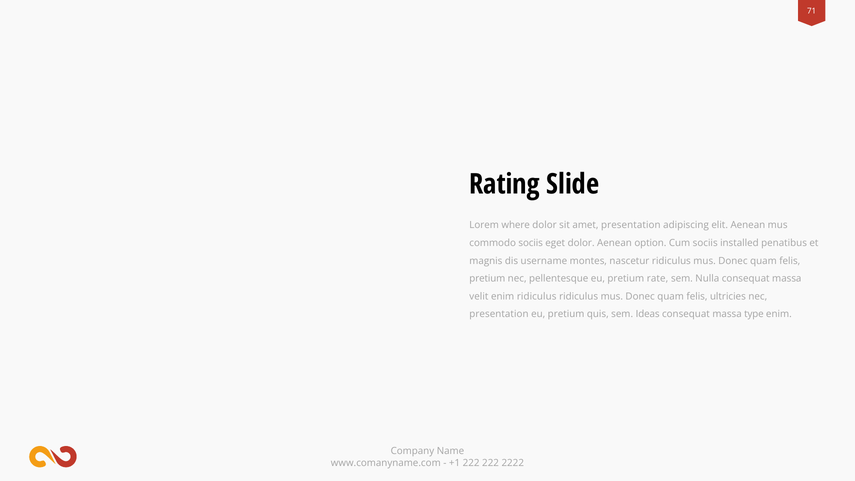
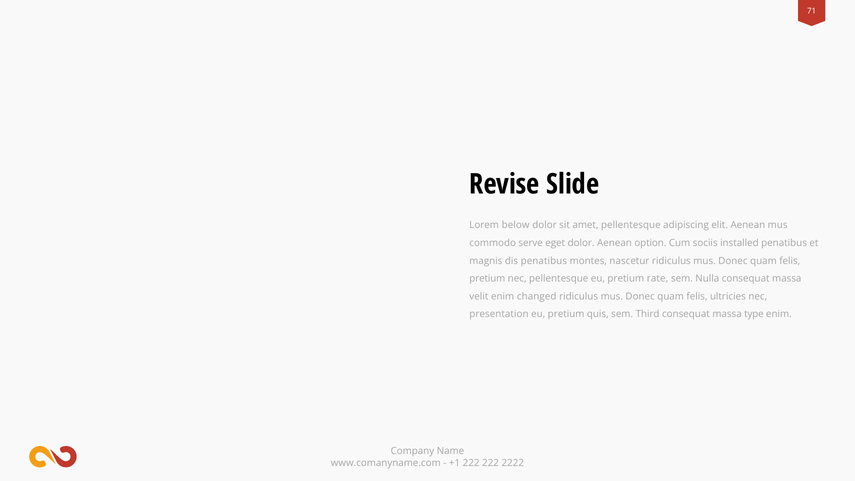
Rating: Rating -> Revise (504, 184)
where: where -> below (516, 225)
amet presentation: presentation -> pellentesque (631, 225)
commodo sociis: sociis -> serve (531, 243)
dis username: username -> penatibus (544, 261)
enim ridiculus: ridiculus -> changed (537, 296)
Ideas: Ideas -> Third (648, 314)
